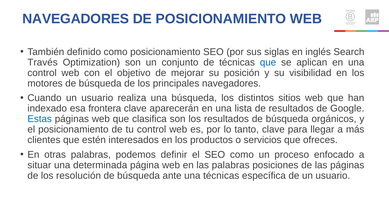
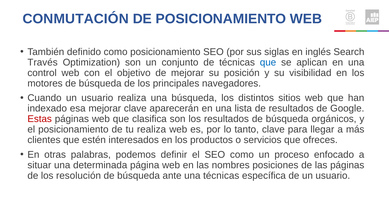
NAVEGADORES: NAVEGADORES -> CONMUTACIÓN (76, 19)
esa frontera: frontera -> mejorar (105, 108)
Estas colour: blue -> red (40, 119)
tu control: control -> realiza (152, 129)
las palabras: palabras -> nombres (231, 165)
